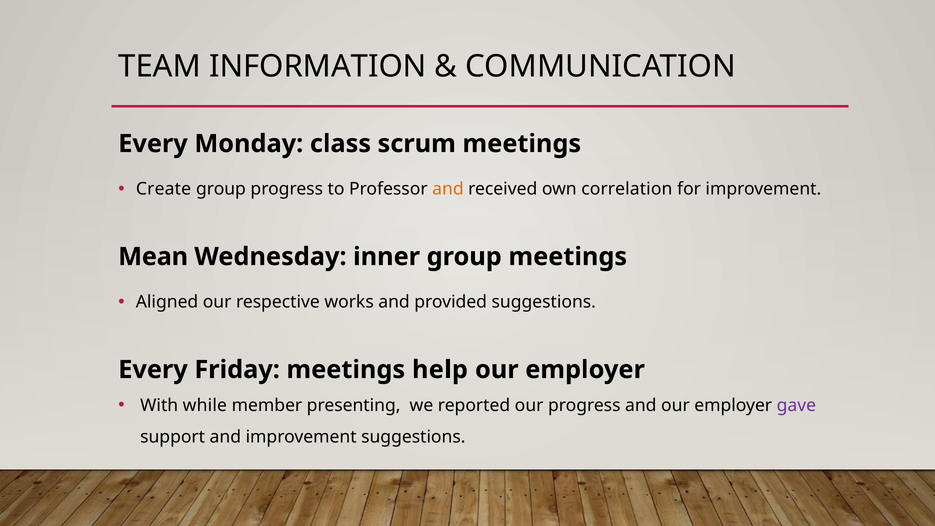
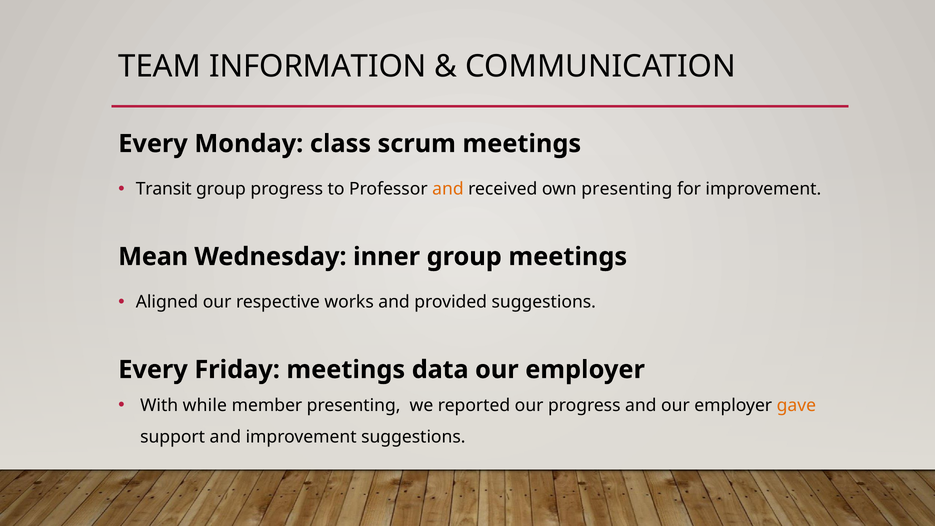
Create: Create -> Transit (164, 189)
own correlation: correlation -> presenting (627, 189)
help: help -> data (440, 370)
gave colour: purple -> orange (796, 405)
